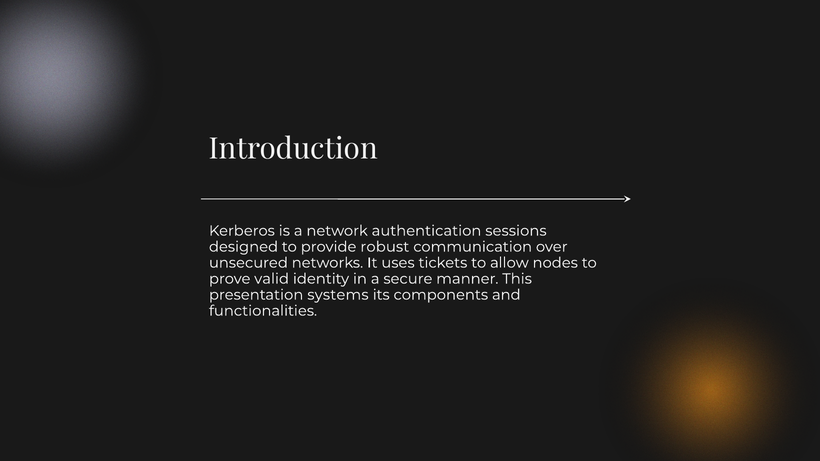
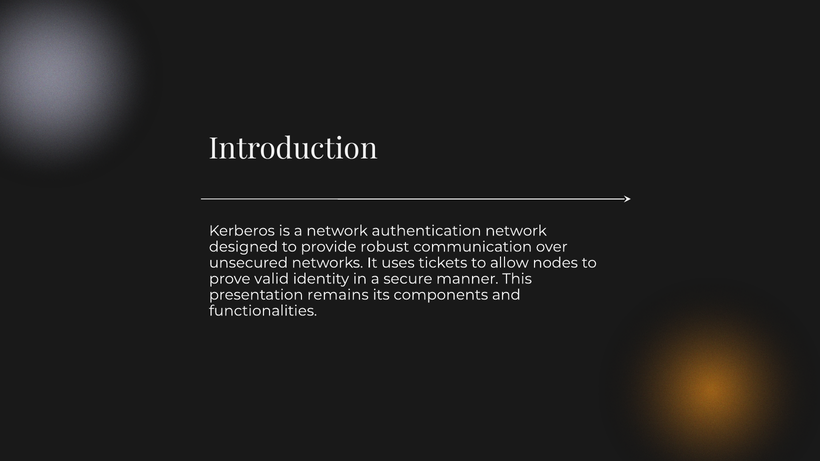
authentication sessions: sessions -> network (516, 231)
systems: systems -> remains (338, 295)
